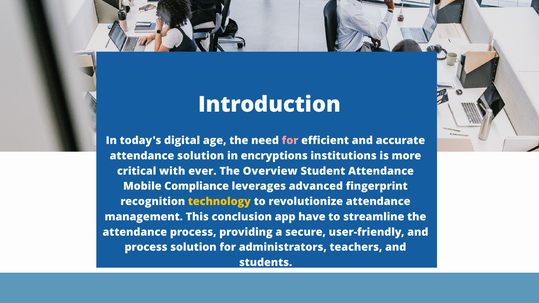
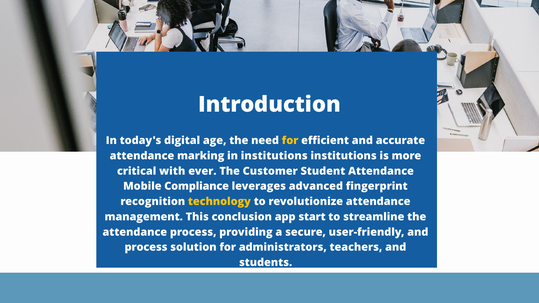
for colour: pink -> yellow (290, 141)
attendance solution: solution -> marking (201, 156)
in encryptions: encryptions -> institutions (274, 156)
Overview: Overview -> Customer (270, 171)
have: have -> start (312, 217)
